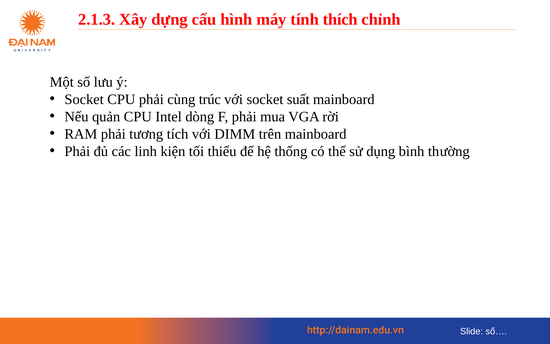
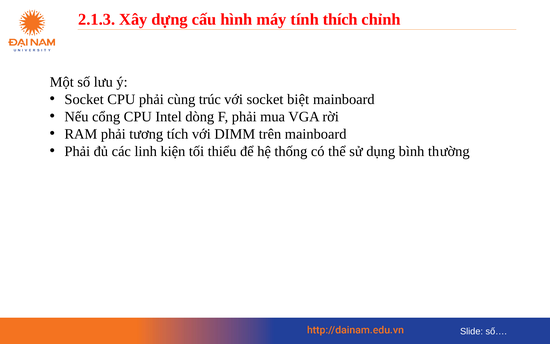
suất: suất -> biệt (298, 99)
quản: quản -> cổng (106, 117)
